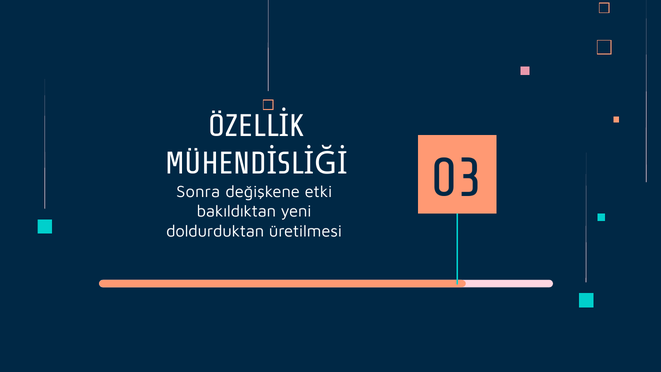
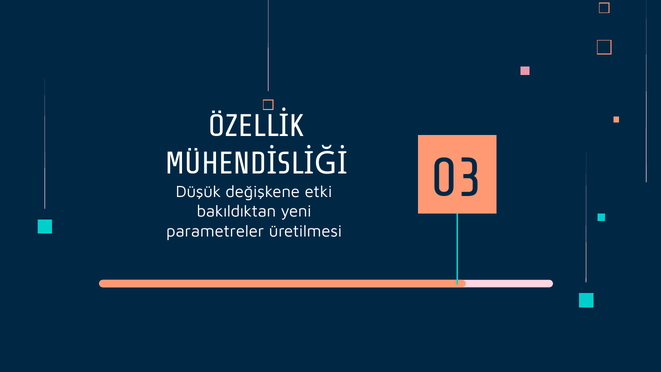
Sonra: Sonra -> Düşük (198, 191)
doldurduktan: doldurduktan -> parametreler (215, 231)
